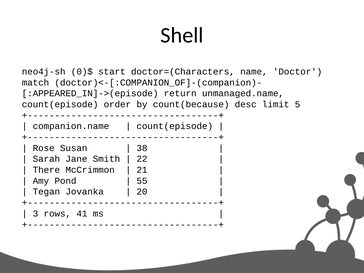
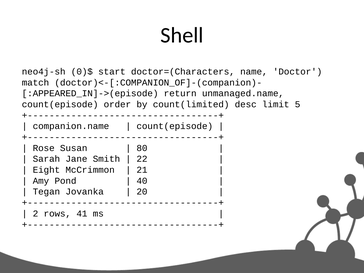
count(because: count(because -> count(limited (191, 104)
38: 38 -> 80 (142, 148)
There: There -> Eight (46, 170)
55: 55 -> 40 (142, 181)
3: 3 -> 2 (35, 214)
